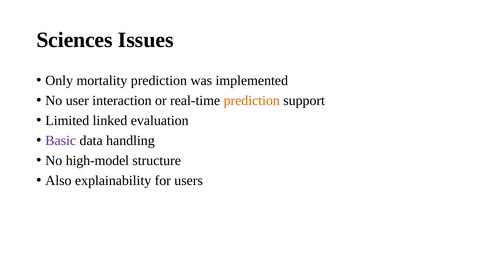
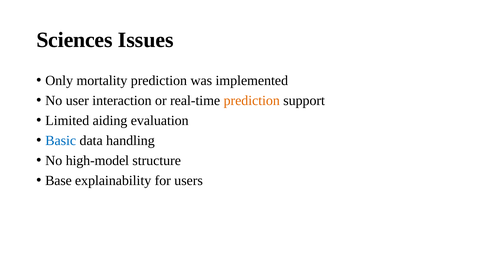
linked: linked -> aiding (110, 121)
Basic colour: purple -> blue (61, 141)
Also: Also -> Base (58, 181)
